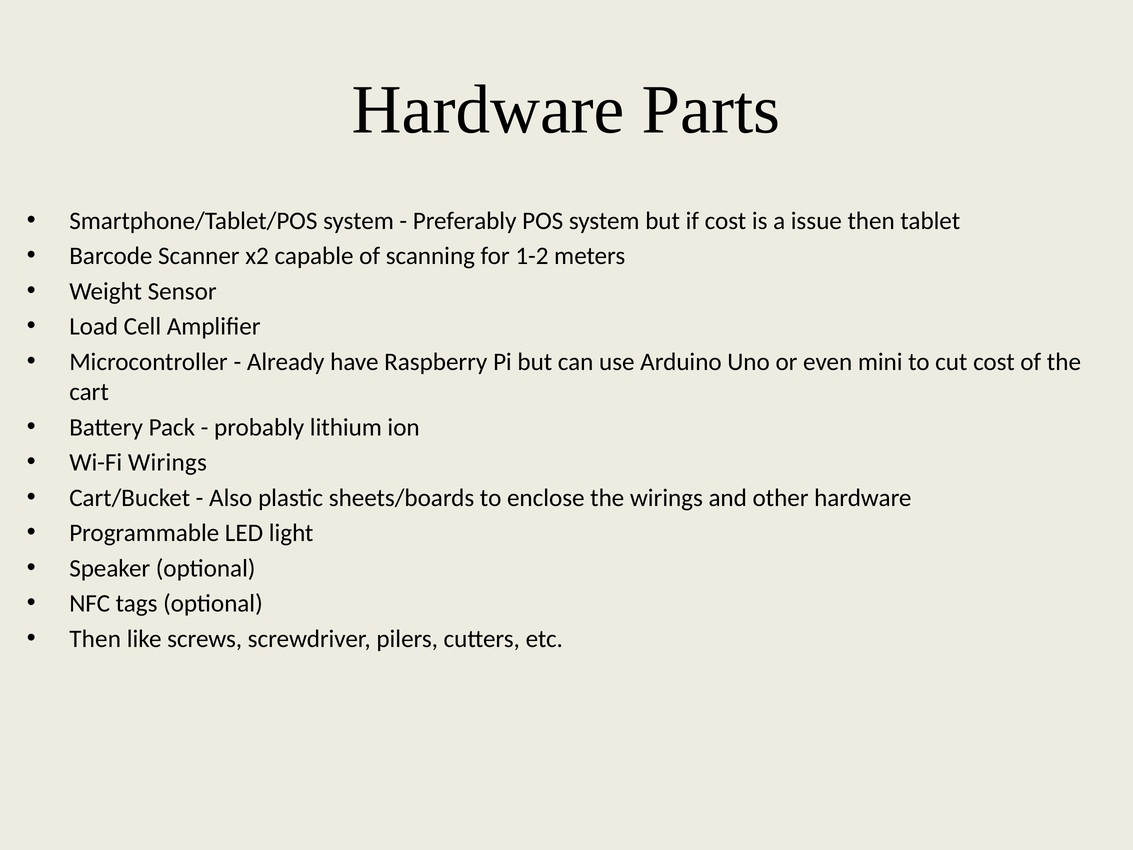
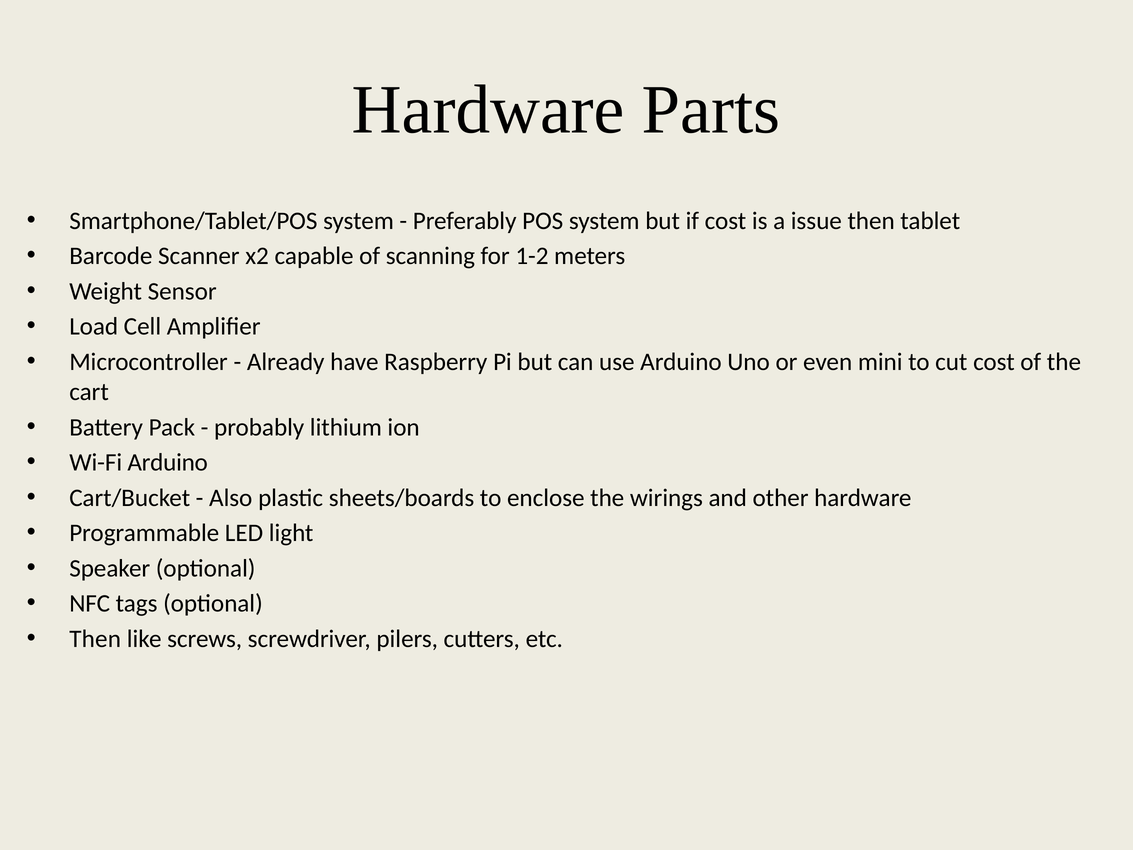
Wi-Fi Wirings: Wirings -> Arduino (168, 462)
